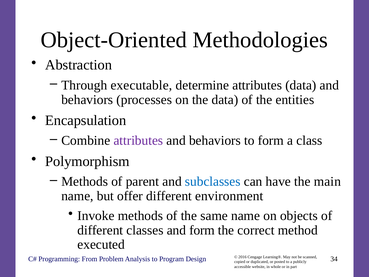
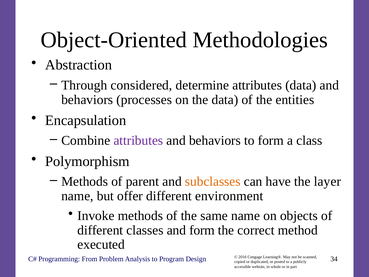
executable: executable -> considered (141, 85)
subclasses colour: blue -> orange (213, 181)
main: main -> layer (327, 181)
